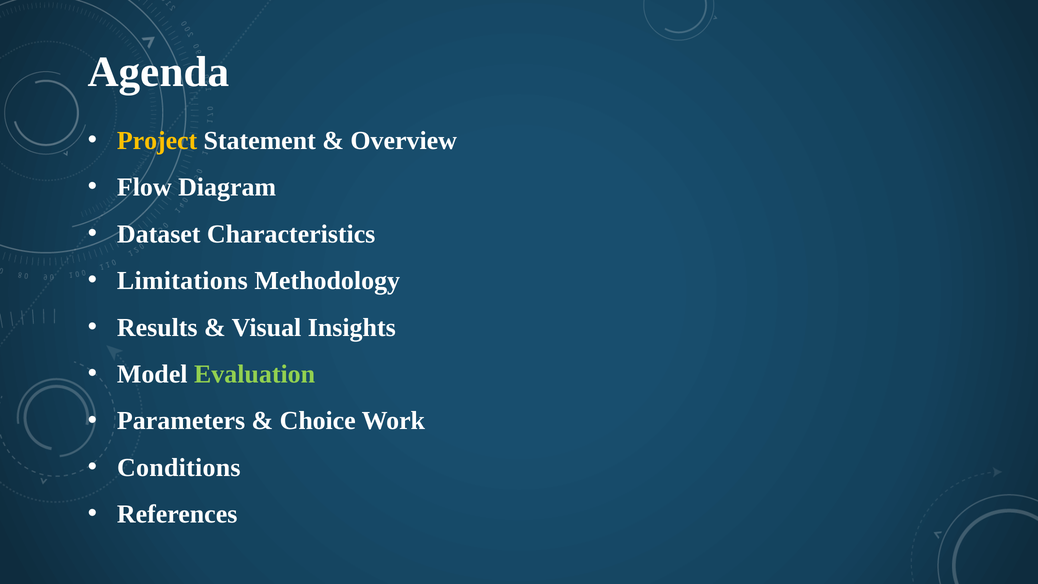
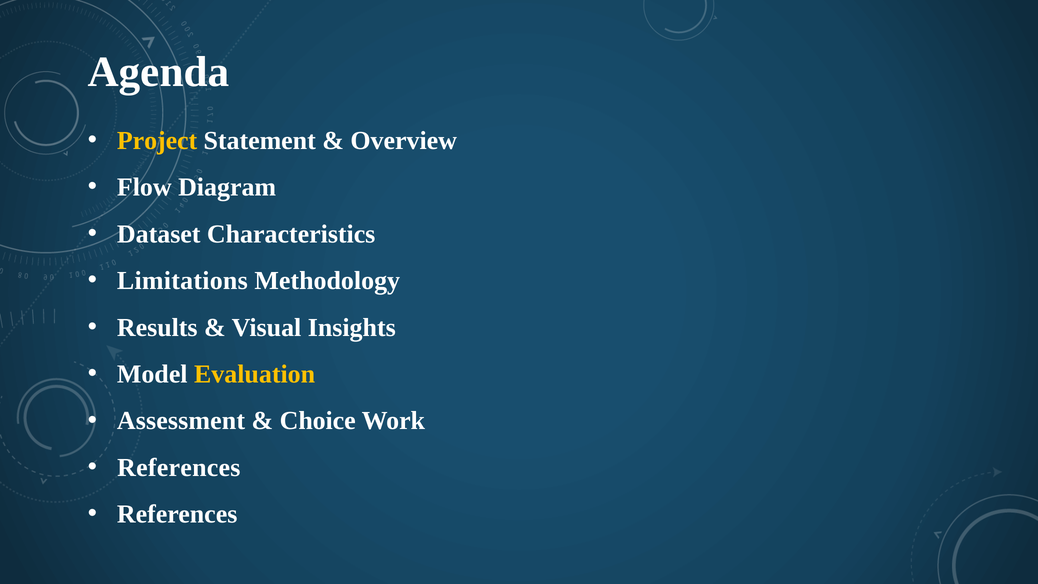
Evaluation colour: light green -> yellow (255, 374)
Parameters: Parameters -> Assessment (181, 421)
Conditions: Conditions -> References (179, 468)
